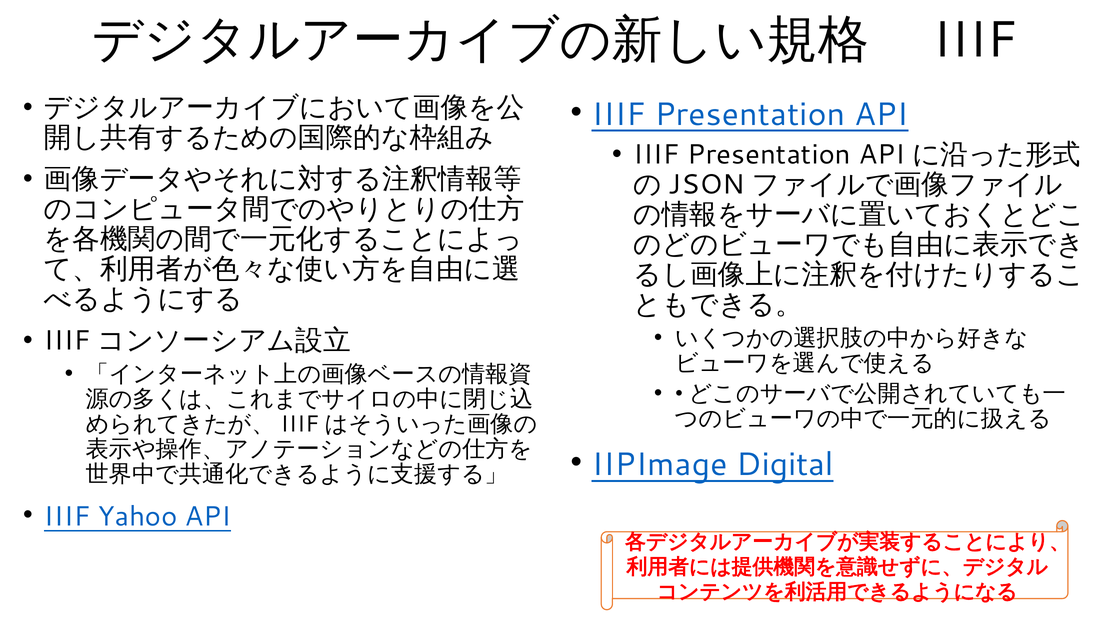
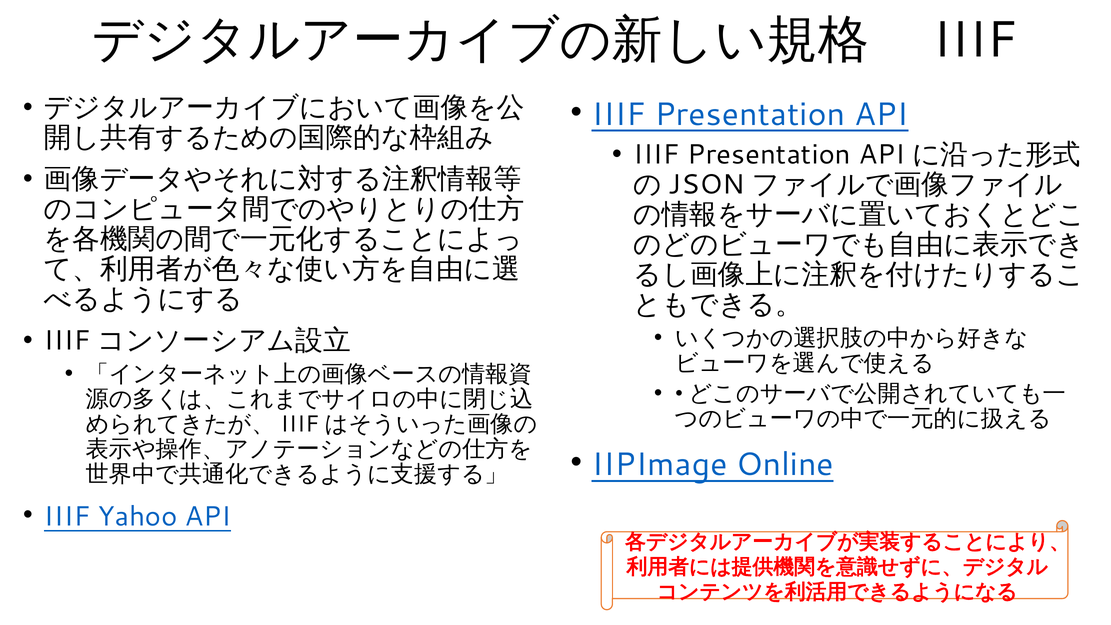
Digital: Digital -> Online (785, 465)
